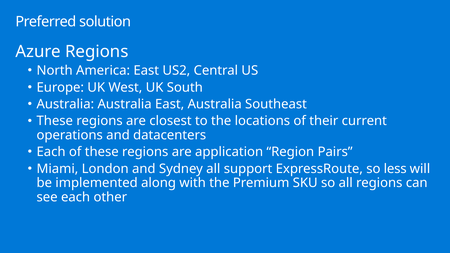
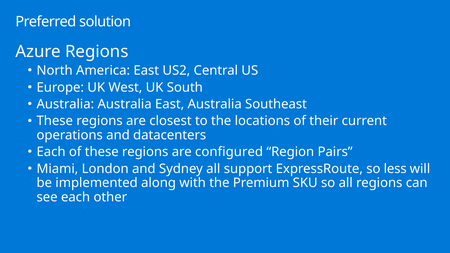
application: application -> configured (229, 152)
